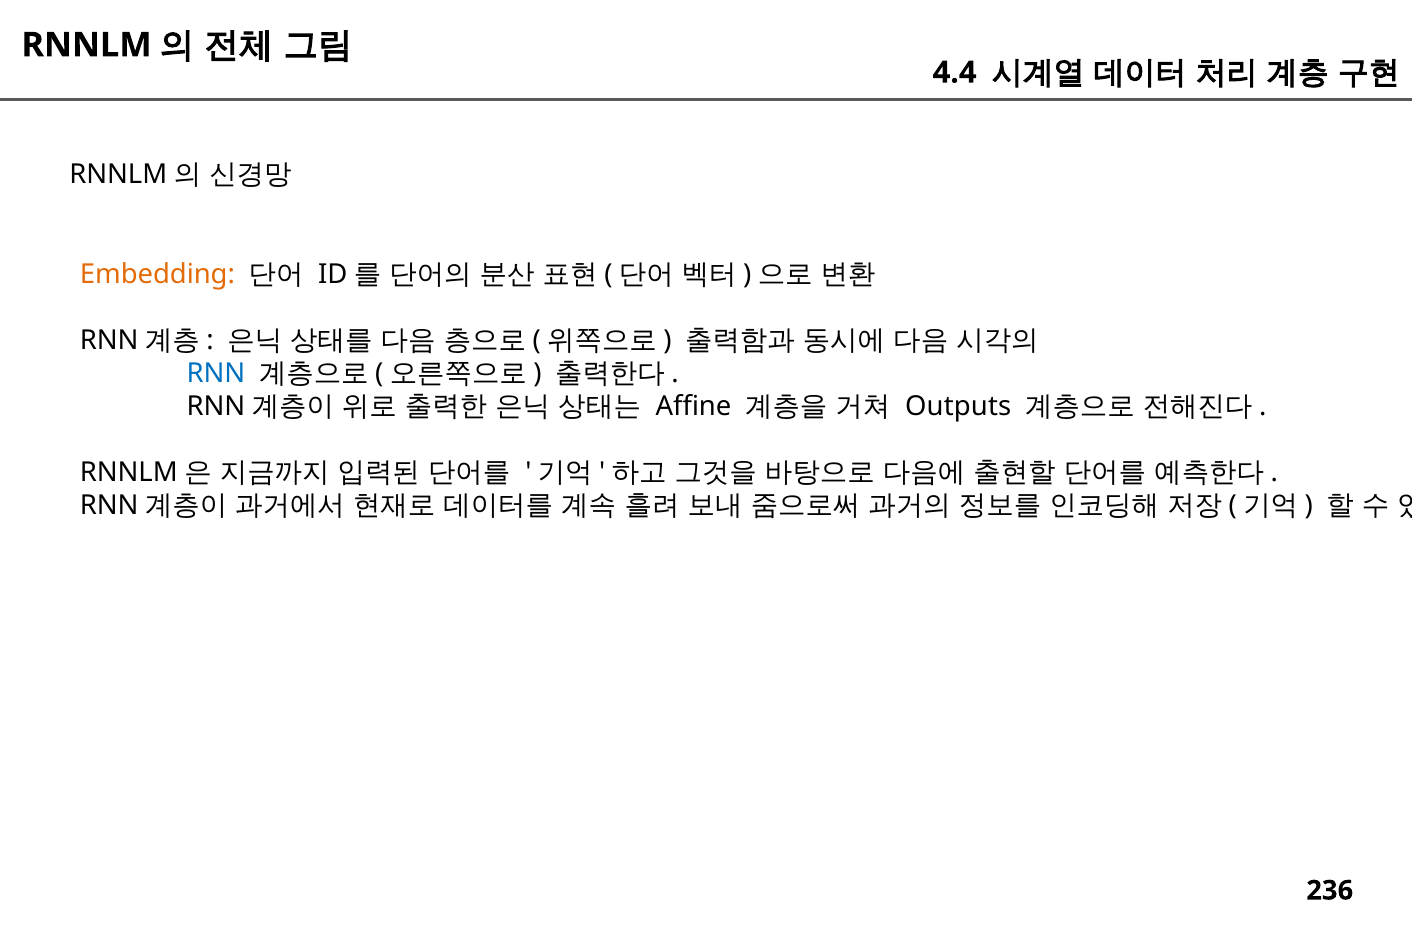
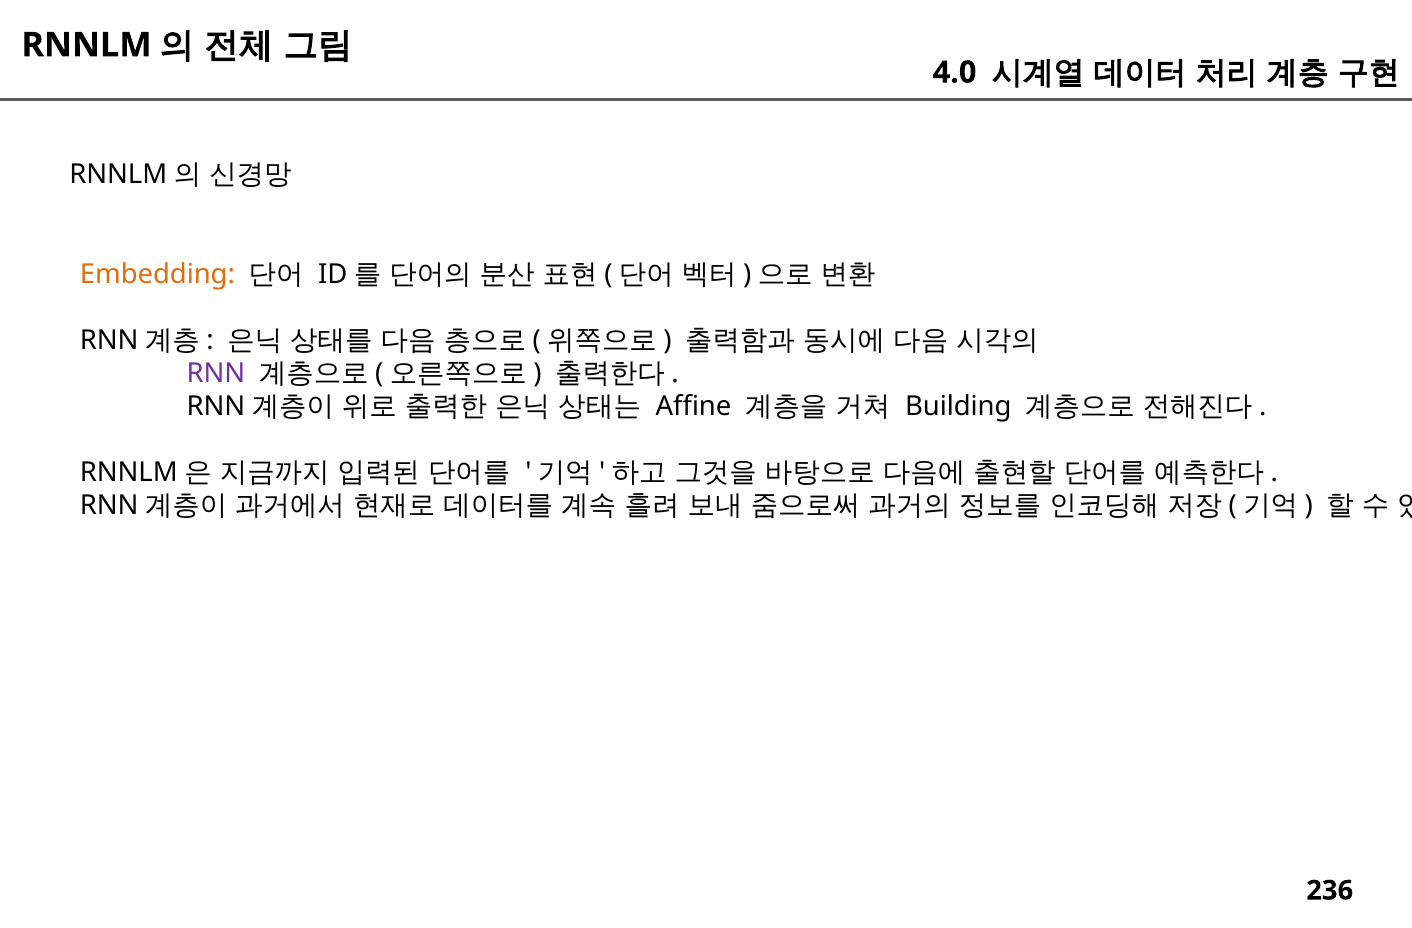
4.4: 4.4 -> 4.0 (955, 72)
RNN colour: blue -> purple (216, 373)
Outputs: Outputs -> Building (958, 406)
